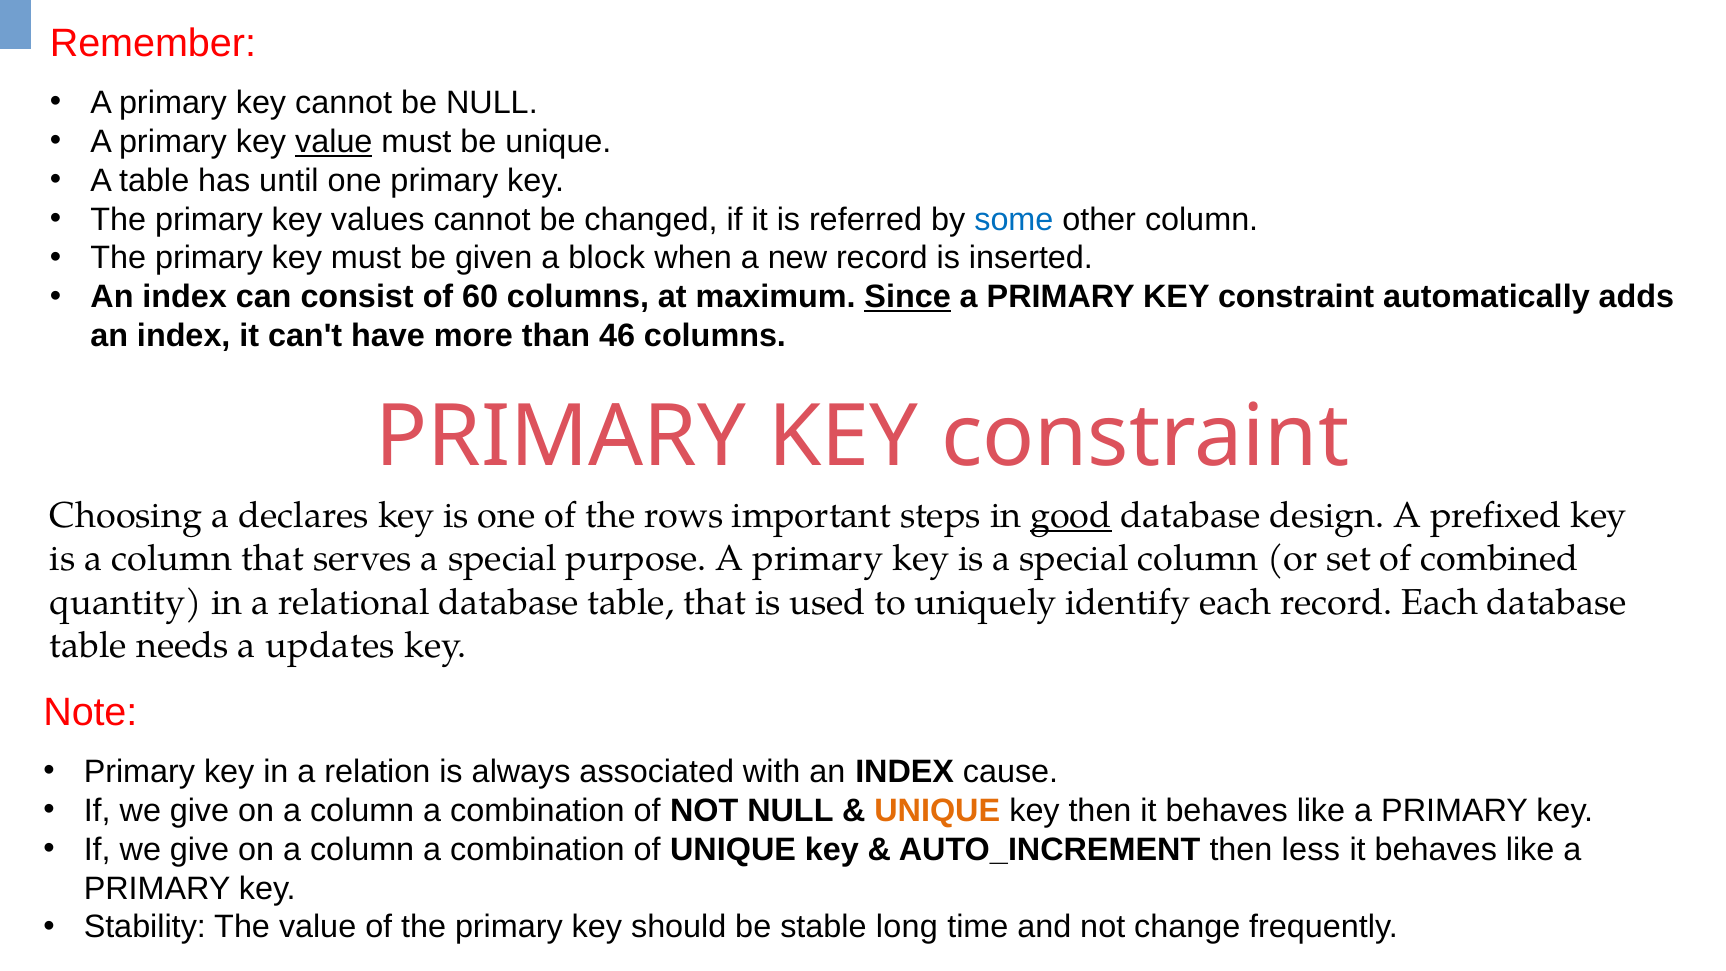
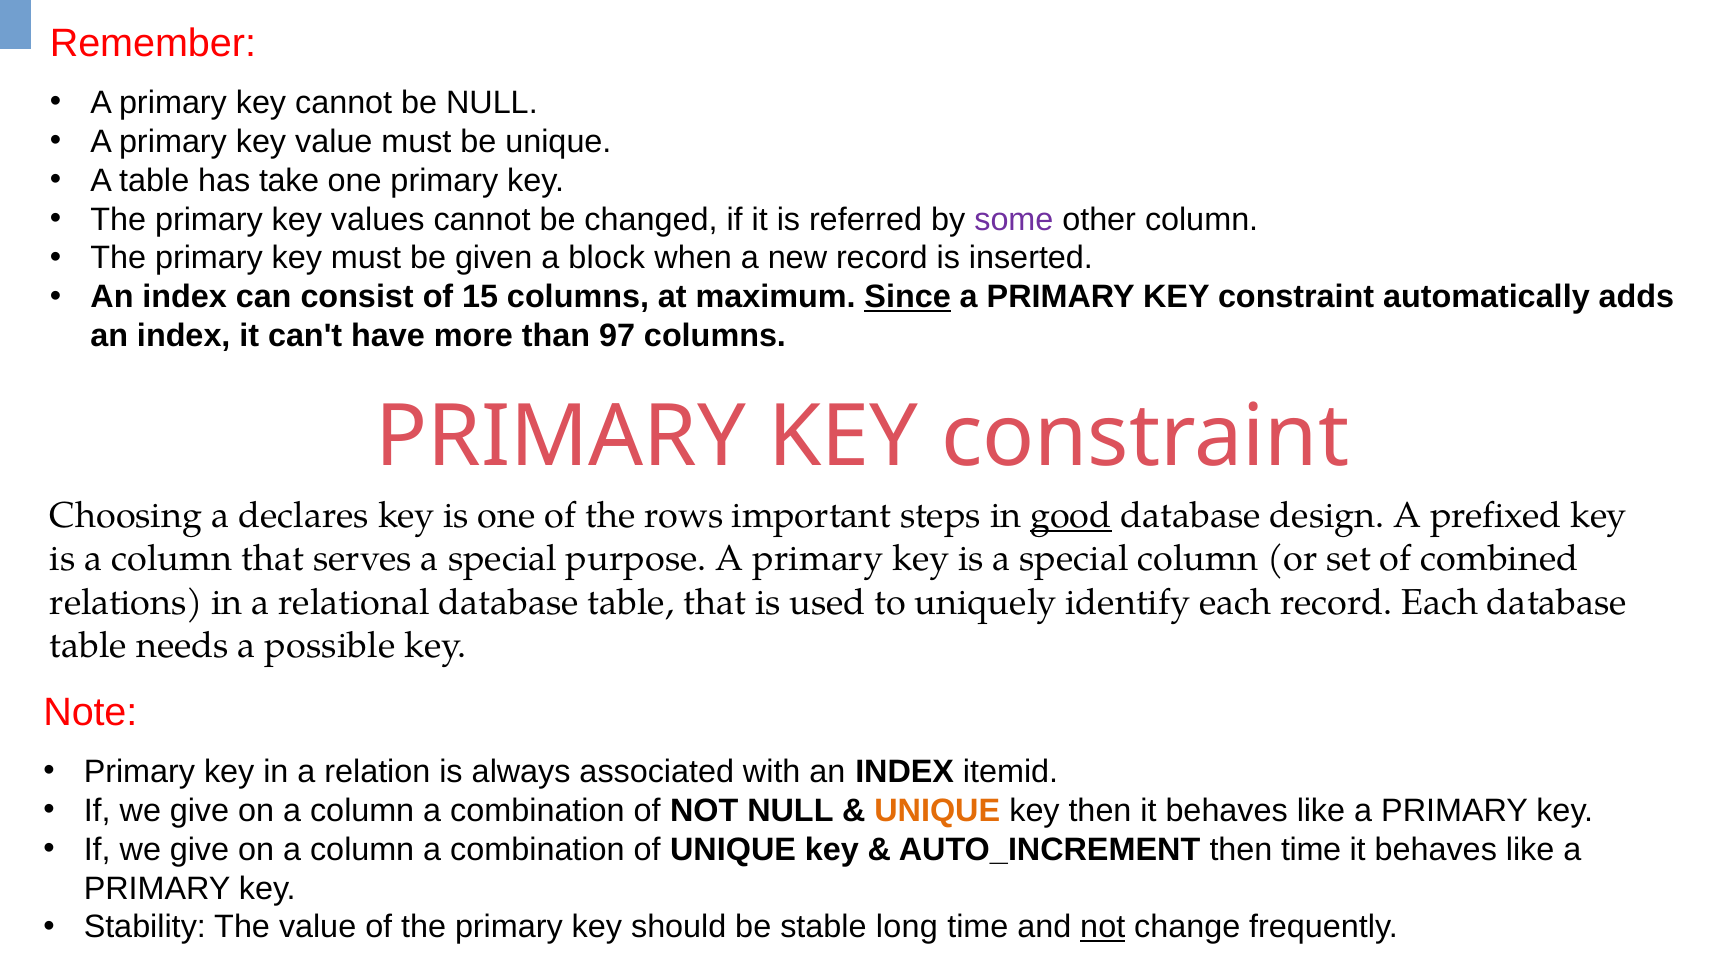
value underline: present -> none (334, 142)
until: until -> take (289, 181)
some colour: blue -> purple (1014, 219)
60: 60 -> 15 (480, 297)
46: 46 -> 97 (617, 336)
quantity: quantity -> relations (126, 602)
updates: updates -> possible (330, 645)
cause: cause -> itemid (1011, 772)
then less: less -> time (1311, 849)
not underline: none -> present (1103, 927)
